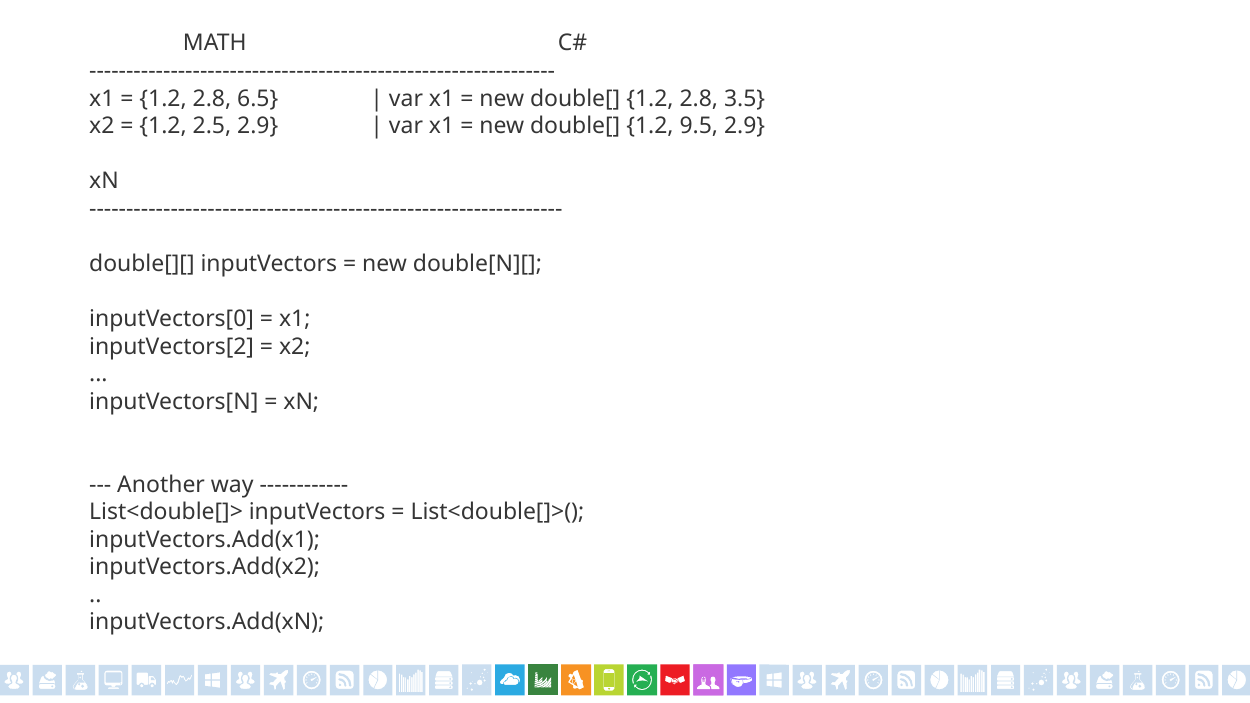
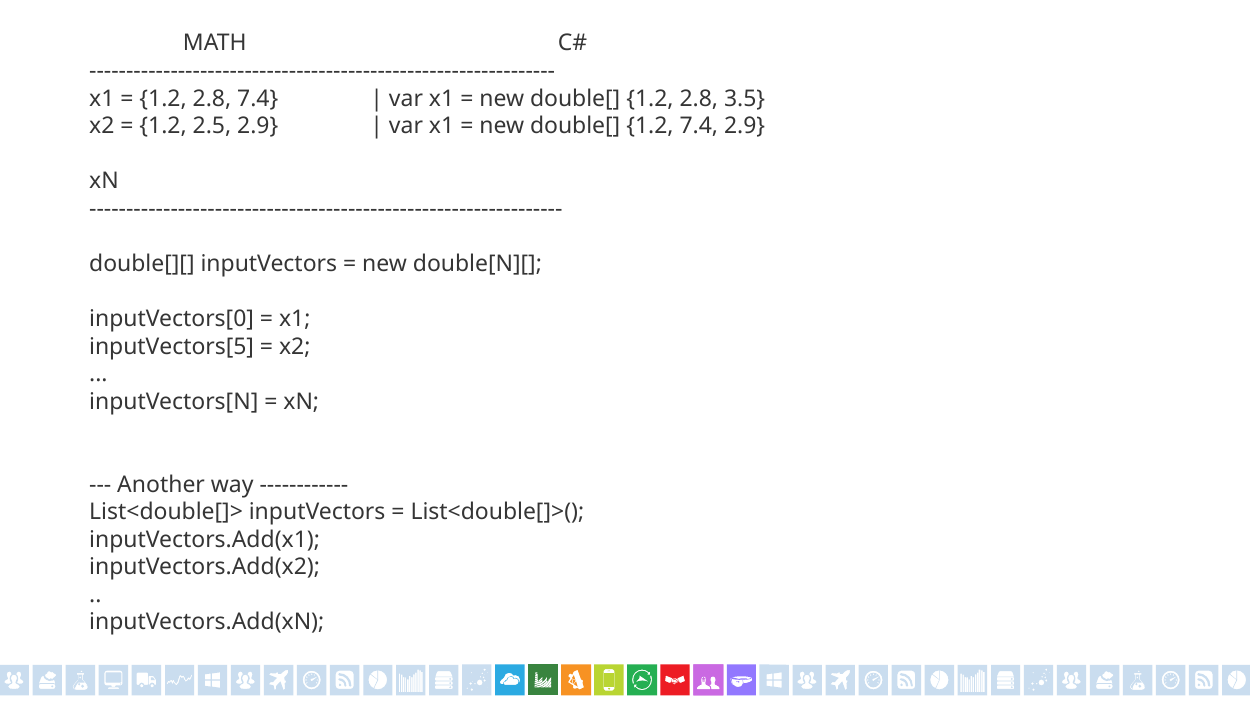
2.8 6.5: 6.5 -> 7.4 (258, 99)
1.2 9.5: 9.5 -> 7.4 (699, 126)
inputVectors[2: inputVectors[2 -> inputVectors[5 (172, 347)
